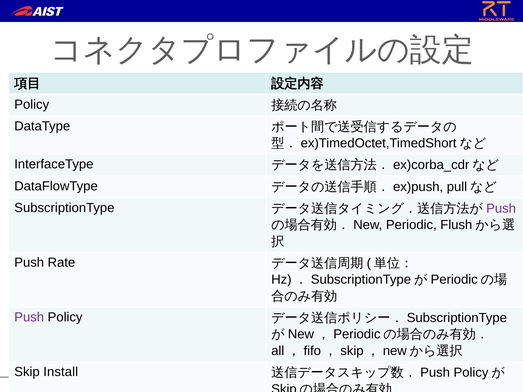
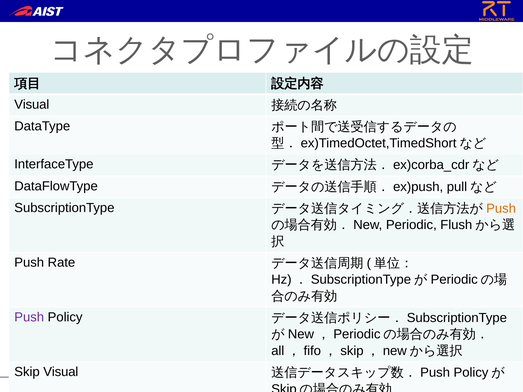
Policy: Policy -> Visual (32, 104)
Push colour: purple -> orange (501, 209)
Skip Install: Install -> Visual (61, 372)
